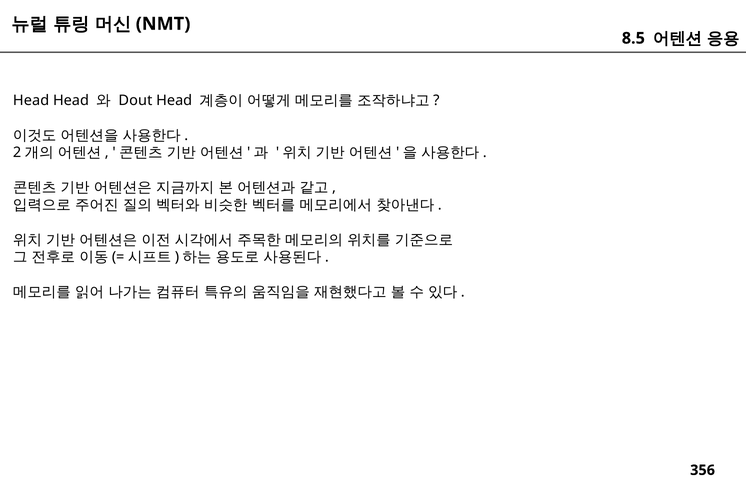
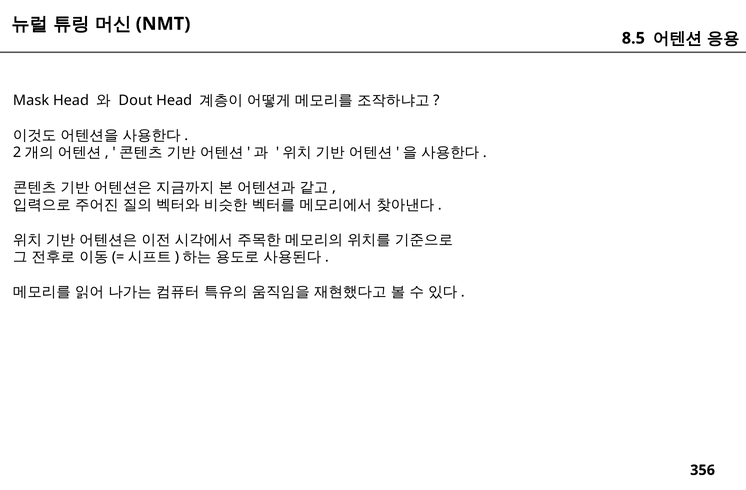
Head: Head -> Mask (31, 100)
